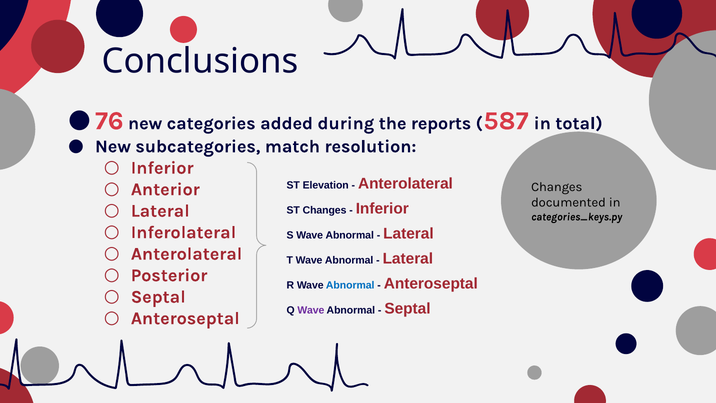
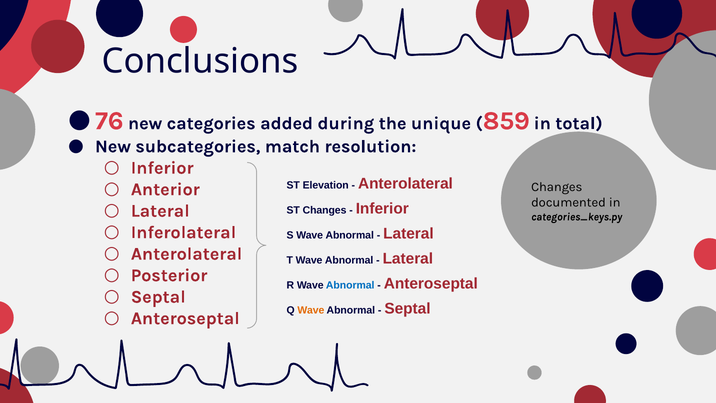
reports: reports -> unique (441, 123)
587: 587 -> 859 (506, 121)
Wave colour: purple -> orange (311, 310)
